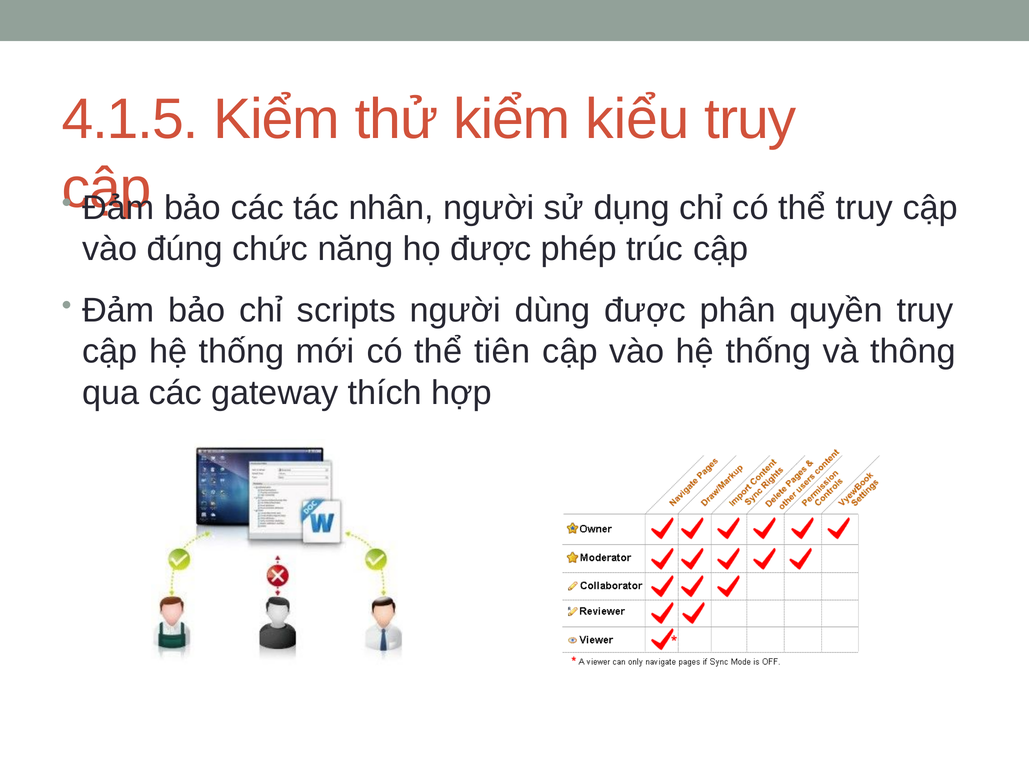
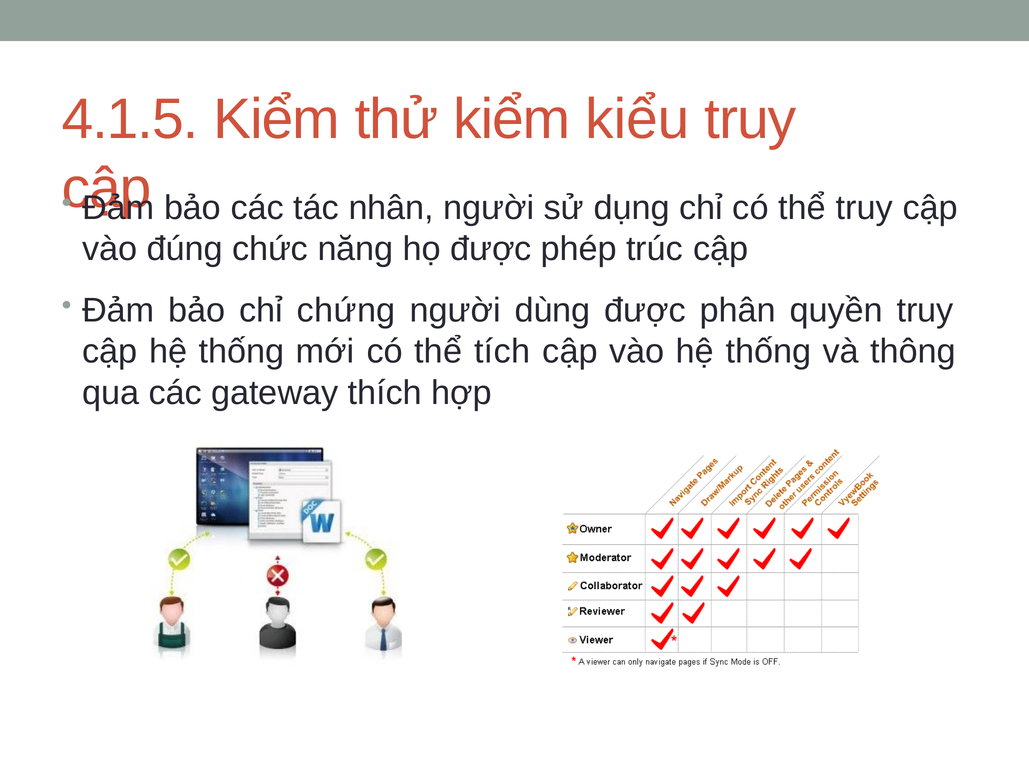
scripts: scripts -> chứng (346, 311)
tiên: tiên -> tích (502, 352)
